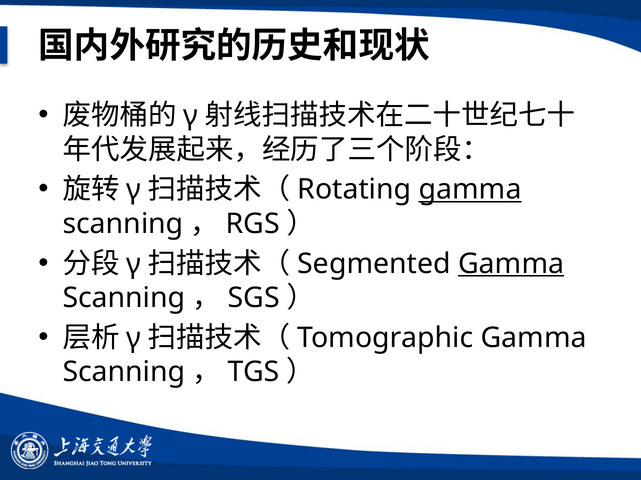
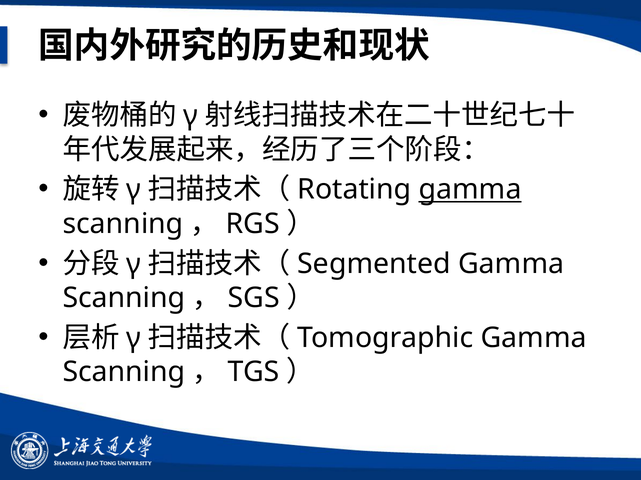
Gamma underline: present -> none (511, 264)
